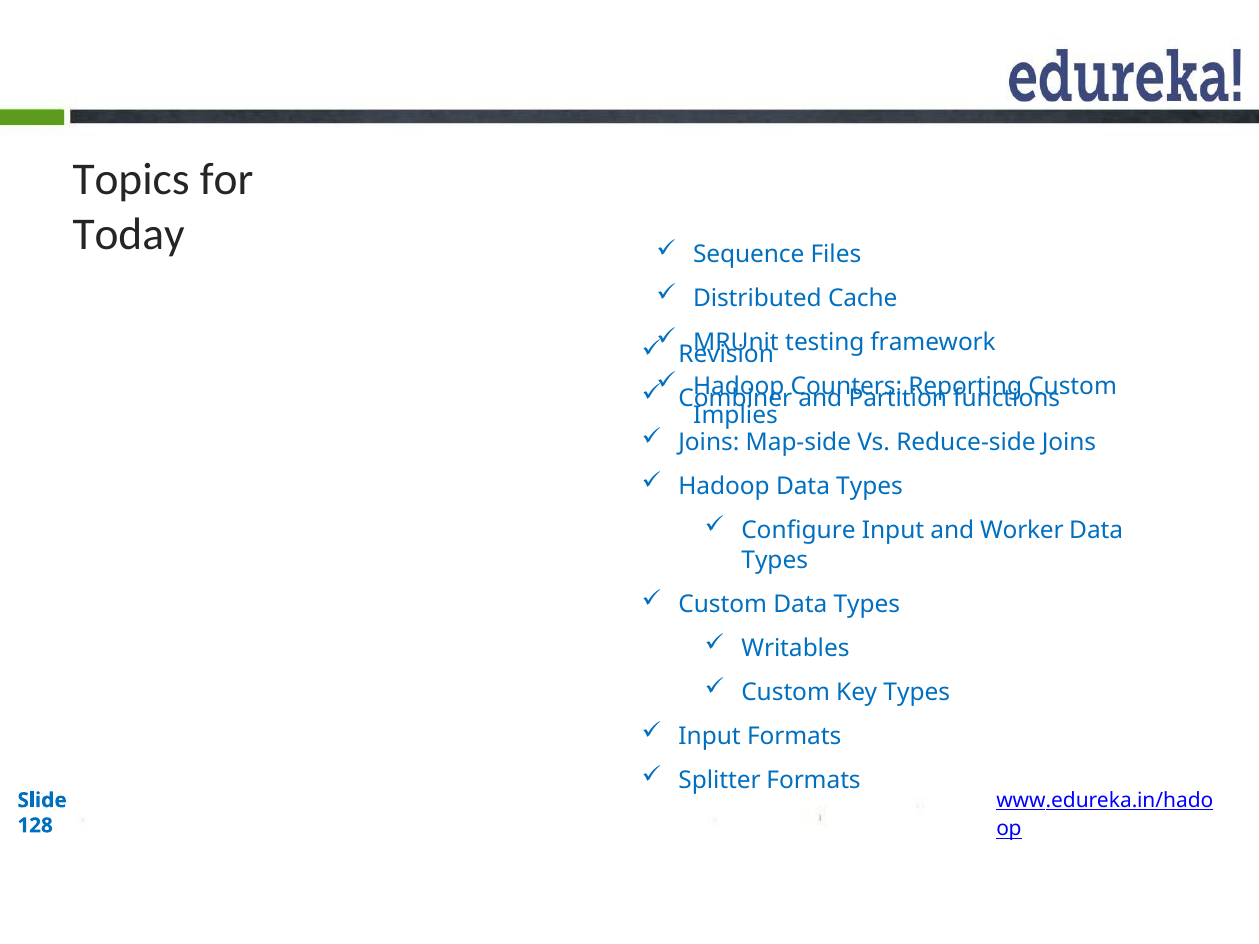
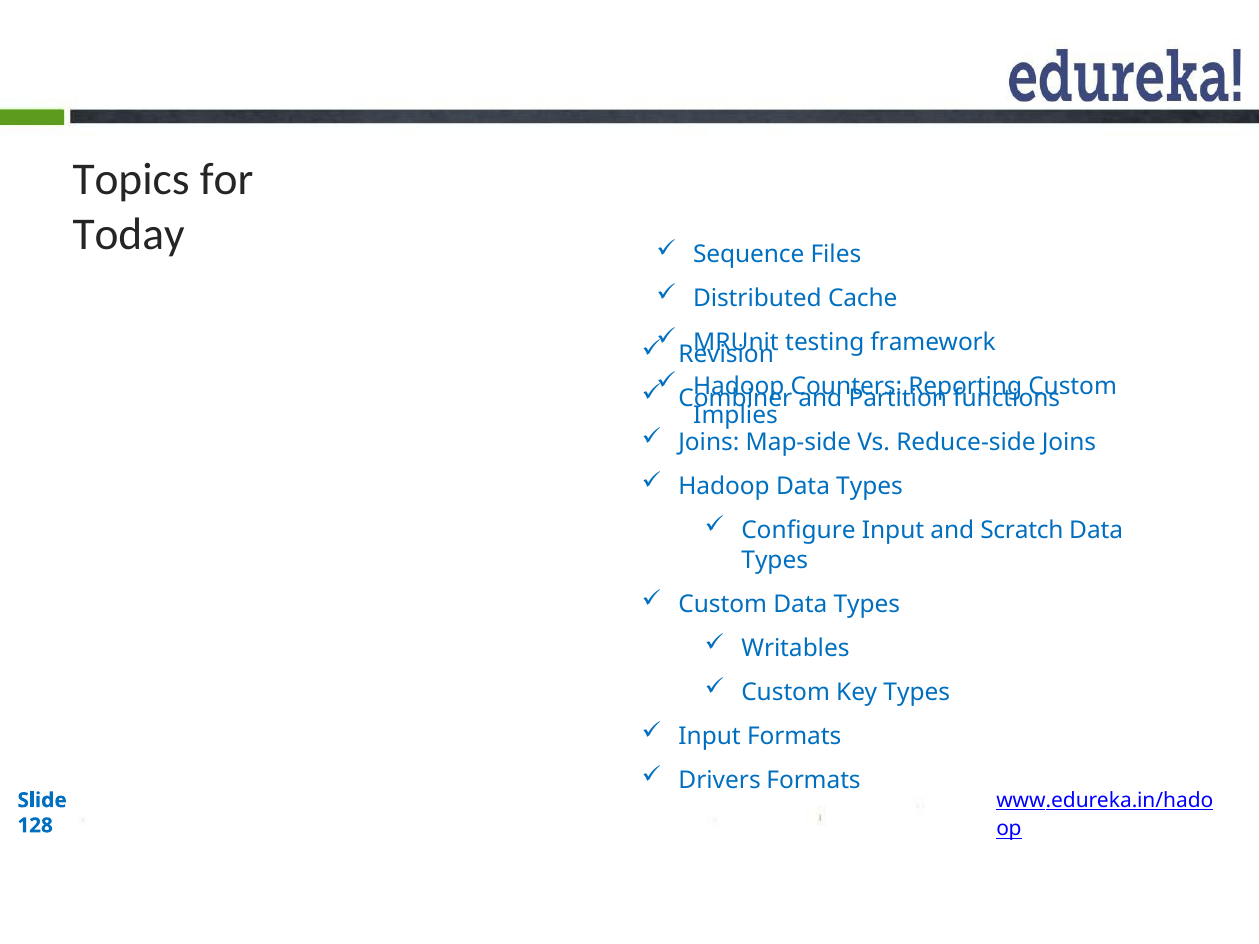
Worker: Worker -> Scratch (1022, 531)
Splitter: Splitter -> Drivers (720, 781)
